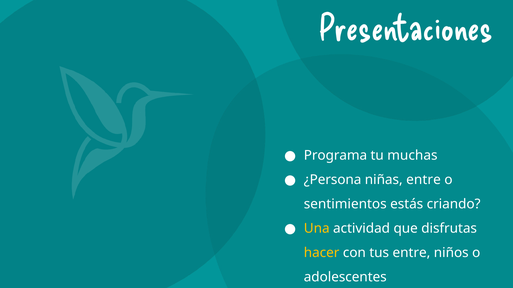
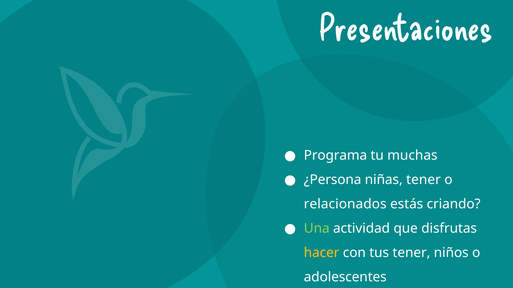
niñas entre: entre -> tener (424, 180)
sentimientos: sentimientos -> relacionados (345, 205)
Una colour: yellow -> light green (317, 229)
tus entre: entre -> tener (411, 253)
